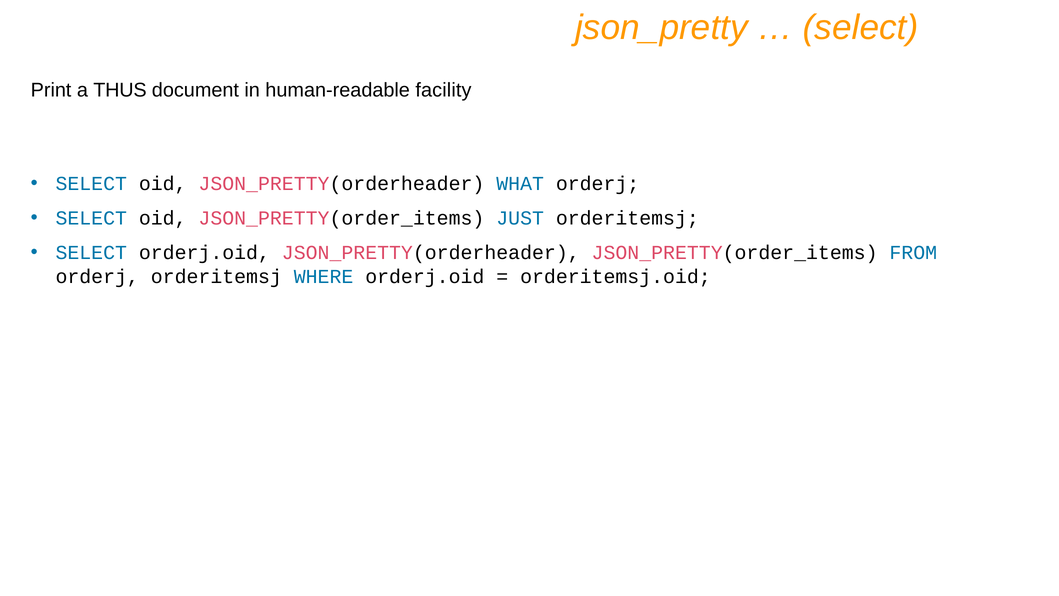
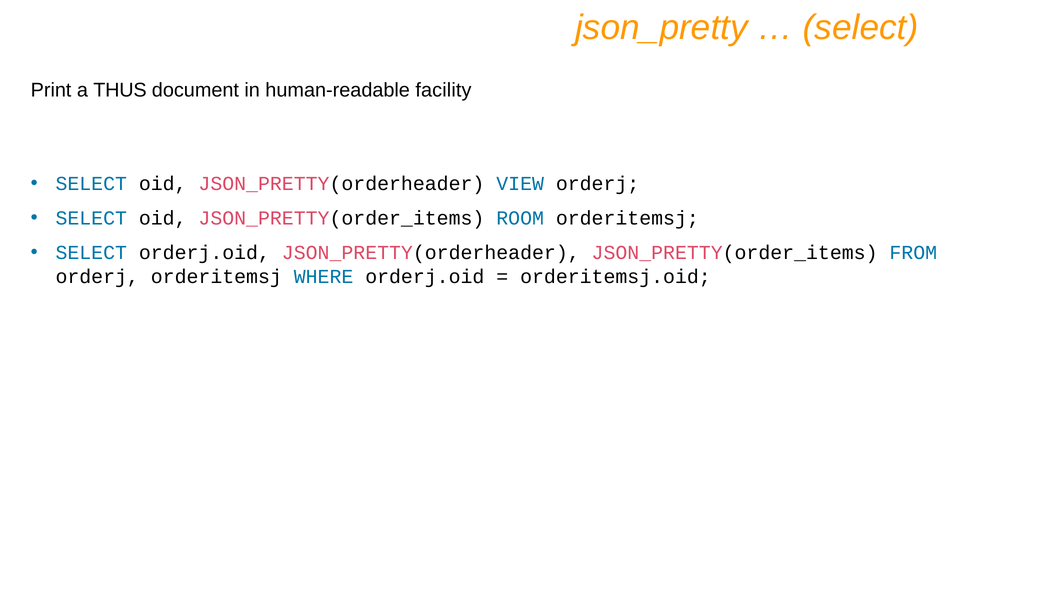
WHAT: WHAT -> VIEW (520, 184)
JUST: JUST -> ROOM (520, 218)
